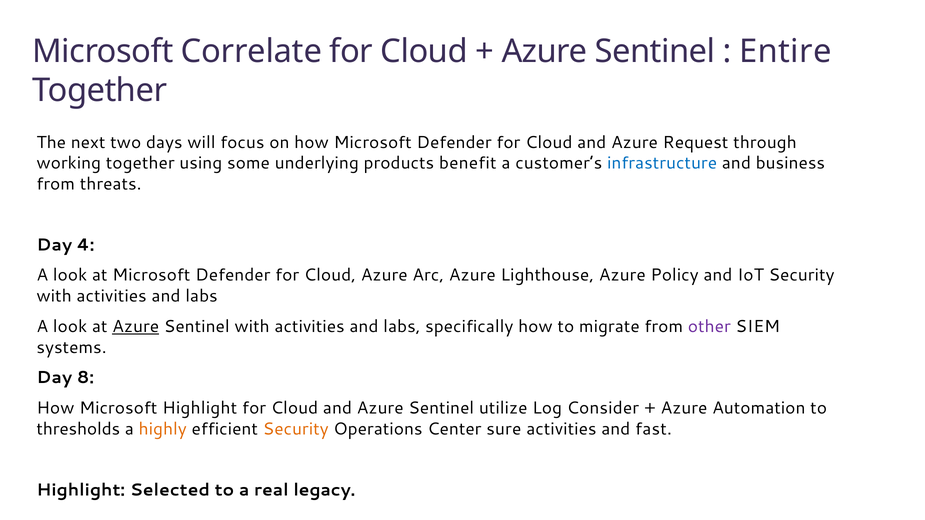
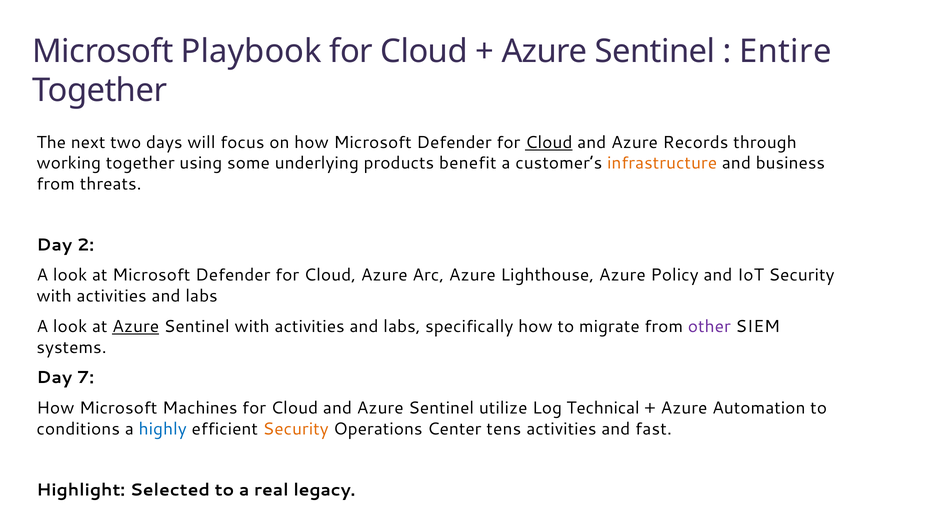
Correlate: Correlate -> Playbook (251, 51)
Cloud underline: none -> present (549, 142)
Request: Request -> Records (695, 142)
infrastructure colour: blue -> orange (662, 163)
4: 4 -> 2 (86, 245)
8: 8 -> 7 (86, 378)
Microsoft Highlight: Highlight -> Machines (200, 408)
Consider: Consider -> Technical (603, 408)
thresholds: thresholds -> conditions (78, 429)
highly colour: orange -> blue (163, 429)
sure: sure -> tens (504, 429)
